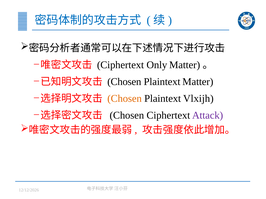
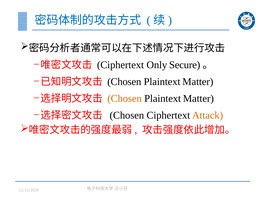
Only Matter: Matter -> Secure (185, 65)
Vlxijh: Vlxijh -> Matter (198, 99)
Attack colour: purple -> orange (208, 116)
